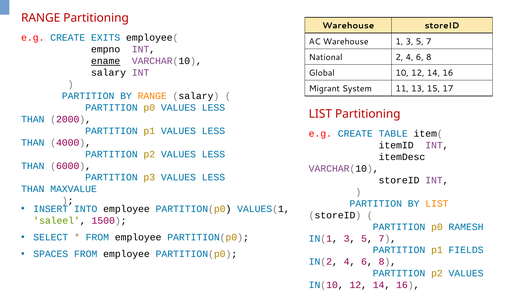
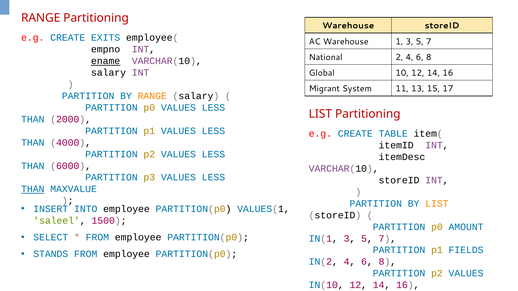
THAN underline: none -> present (33, 189)
RAMESH: RAMESH -> AMOUNT (466, 227)
SPACES: SPACES -> STANDS (51, 254)
